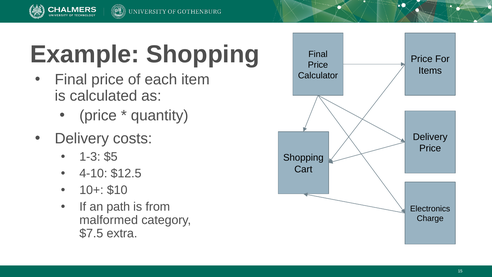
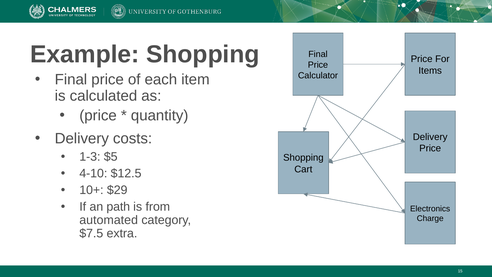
$10: $10 -> $29 (117, 190)
malformed: malformed -> automated (109, 220)
